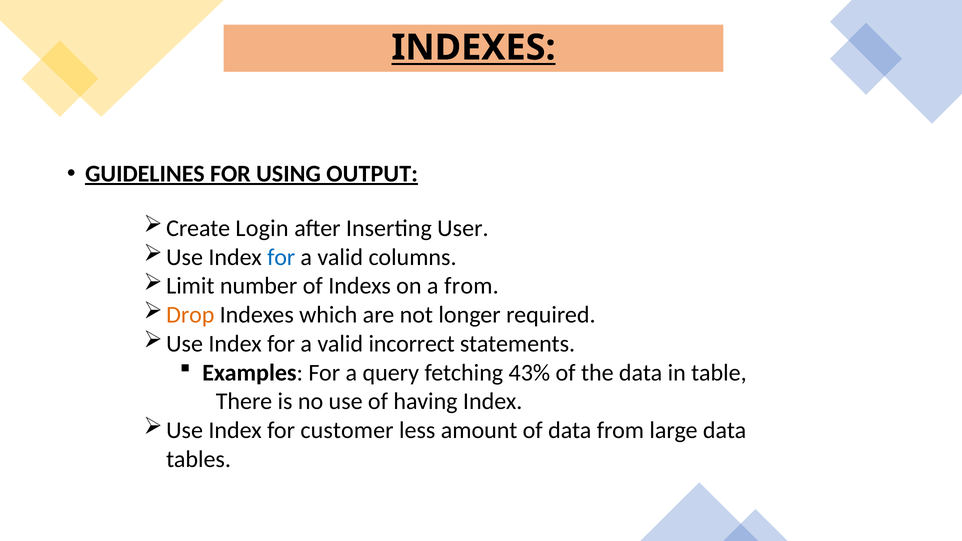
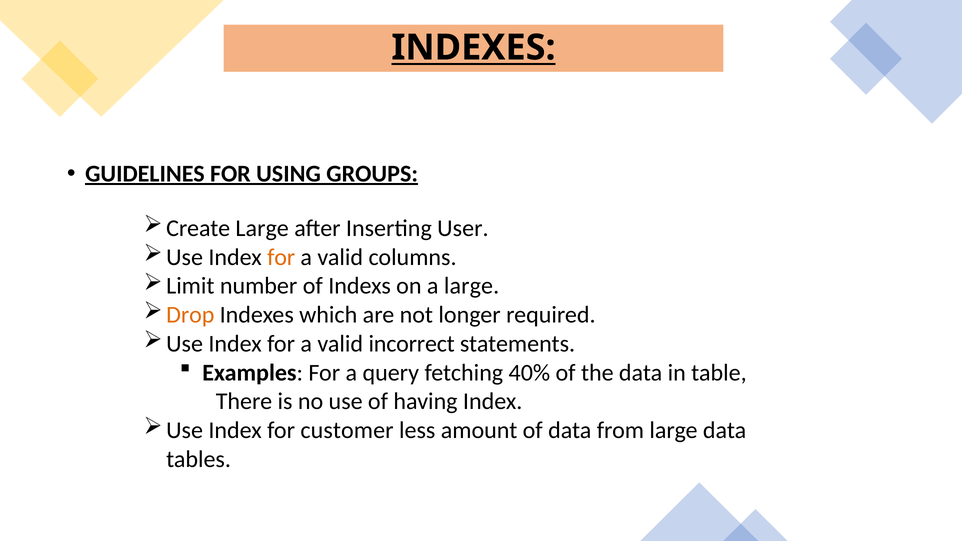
OUTPUT: OUTPUT -> GROUPS (372, 174)
Create Login: Login -> Large (262, 228)
for colour: blue -> orange (281, 257)
a from: from -> large (472, 286)
43%: 43% -> 40% (529, 373)
